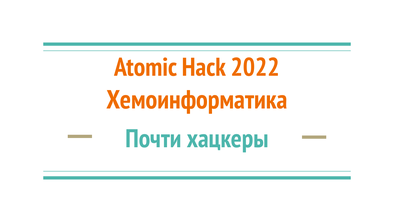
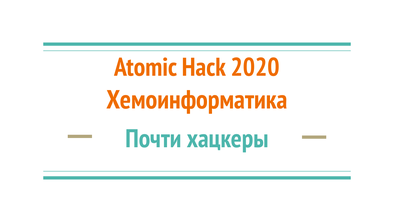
2022: 2022 -> 2020 (255, 67)
